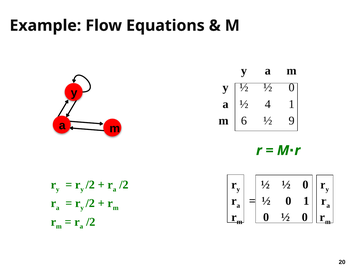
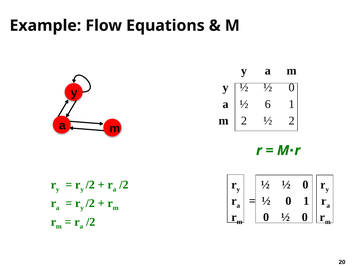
4: 4 -> 6 (268, 104)
m 6: 6 -> 2 (244, 121)
½ 9: 9 -> 2 (292, 121)
